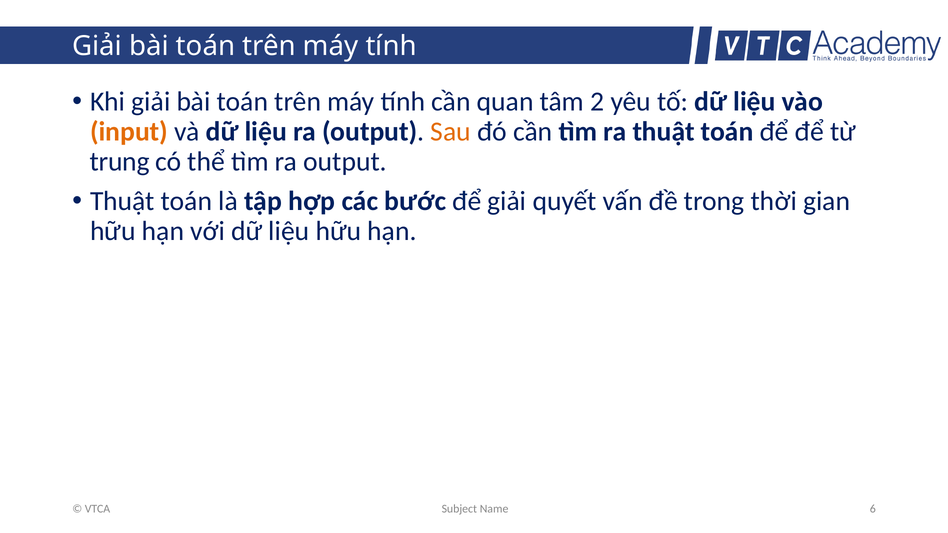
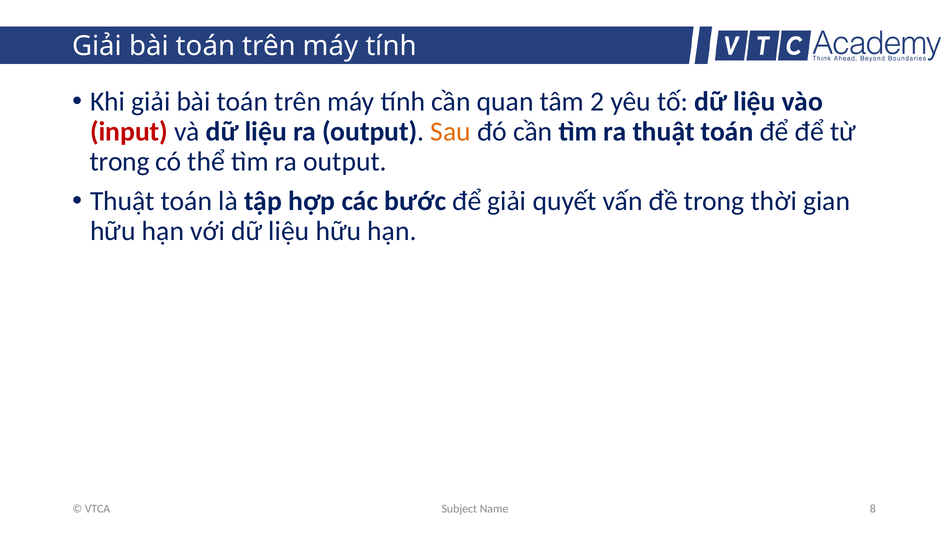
input colour: orange -> red (129, 132)
trung: trung -> trong (120, 162)
6: 6 -> 8 (873, 509)
